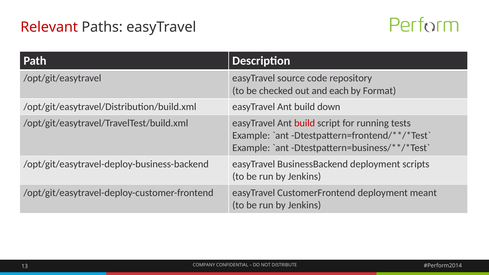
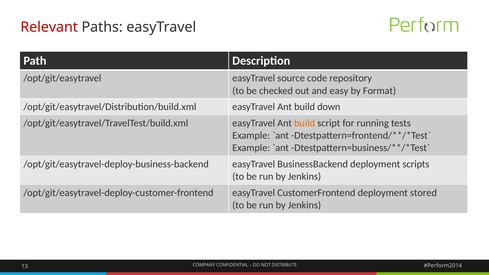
each: each -> easy (339, 91)
build colour: red -> orange (305, 123)
meant: meant -> stored (423, 193)
